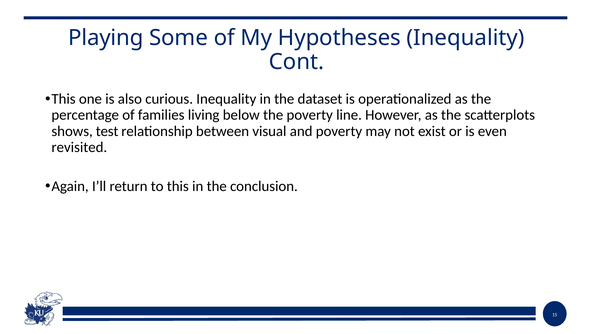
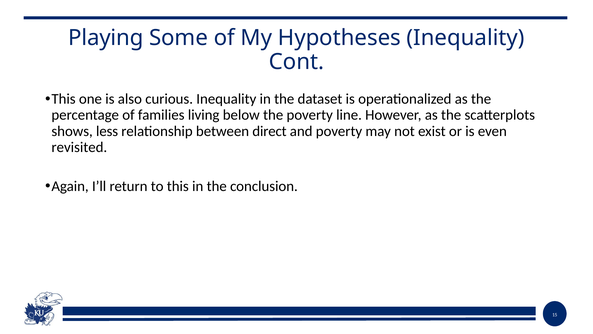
test: test -> less (107, 131)
visual: visual -> direct (269, 131)
